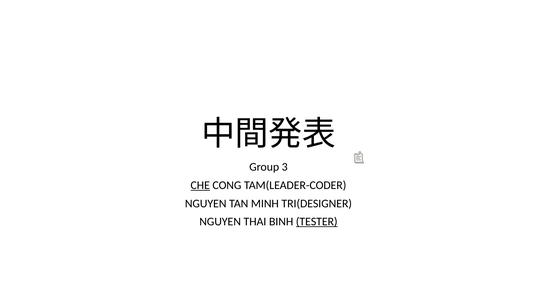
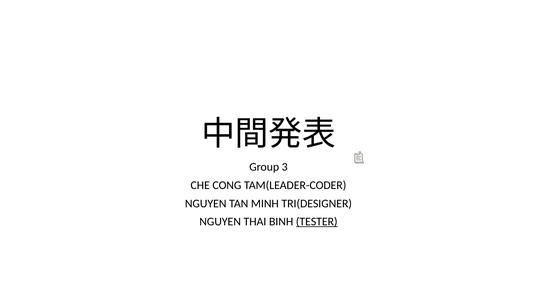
CHE underline: present -> none (200, 185)
